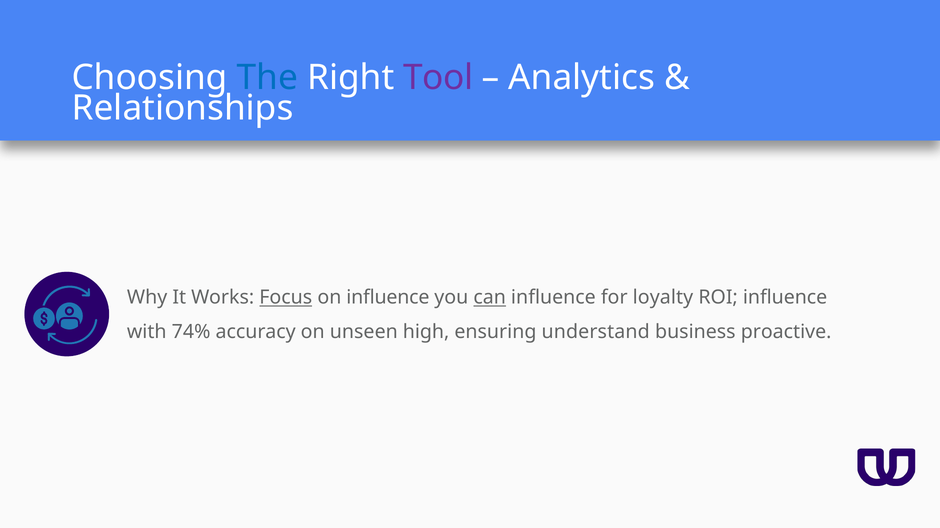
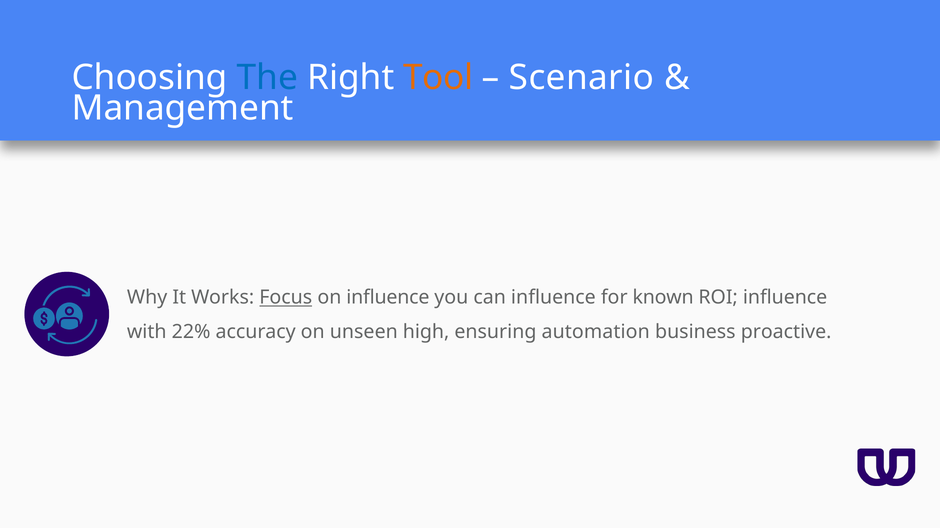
Tool colour: purple -> orange (438, 78)
Analytics: Analytics -> Scenario (582, 78)
Relationships: Relationships -> Management (183, 108)
can underline: present -> none (490, 298)
loyalty: loyalty -> known (663, 298)
74%: 74% -> 22% (191, 332)
understand: understand -> automation (596, 332)
